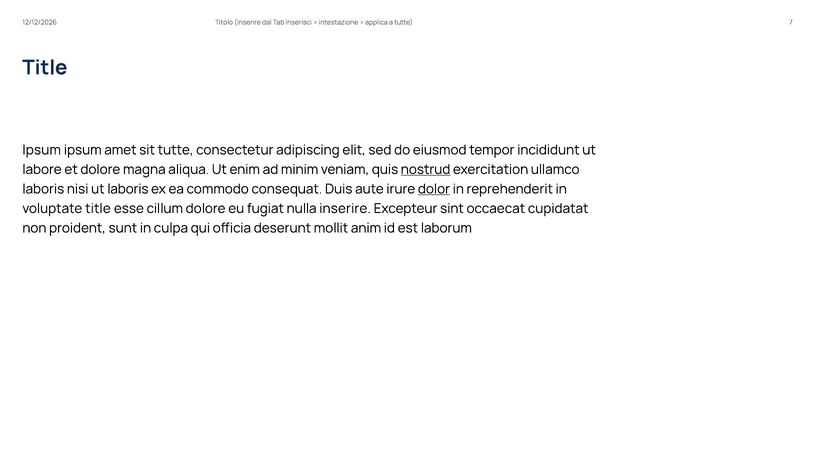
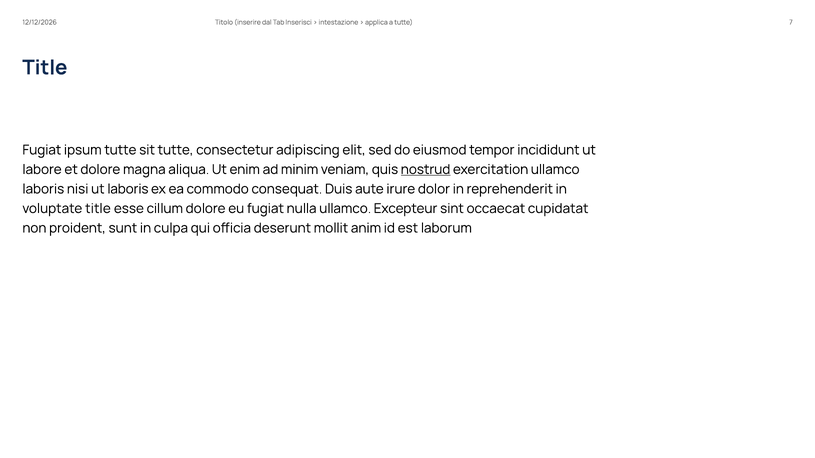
Ipsum: Ipsum -> Fugiat (42, 150)
ipsum amet: amet -> tutte (120, 150)
dolor underline: present -> none (434, 189)
nulla inserire: inserire -> ullamco (345, 209)
